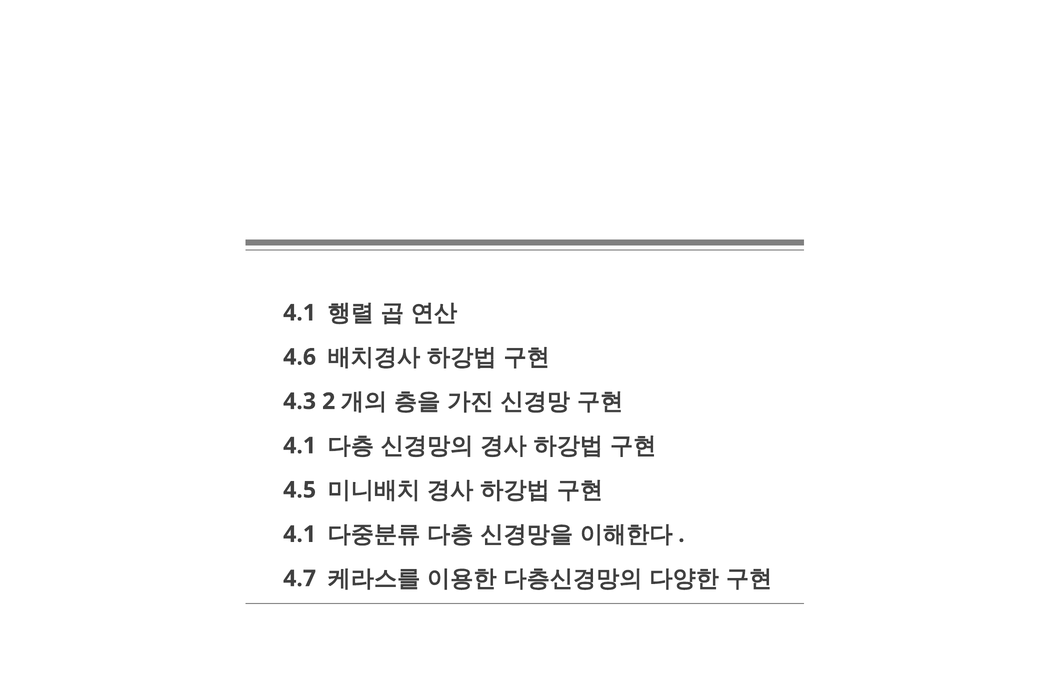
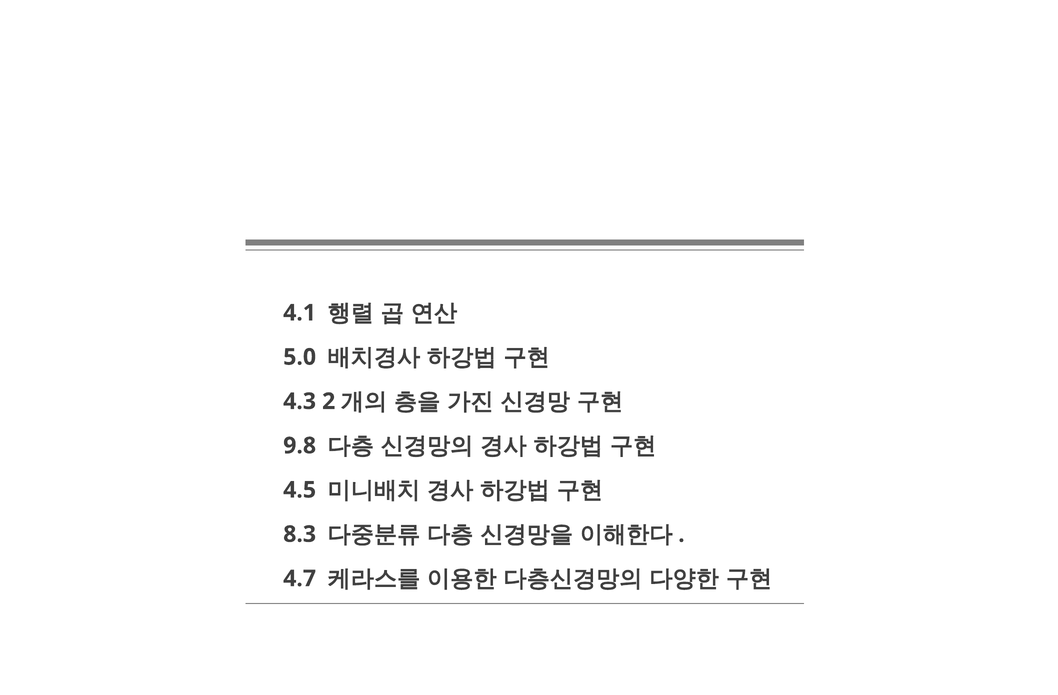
4.6: 4.6 -> 5.0 (300, 357)
4.1: 4.1 -> 9.8 (300, 446)
4.1: 4.1 -> 8.3 (300, 534)
